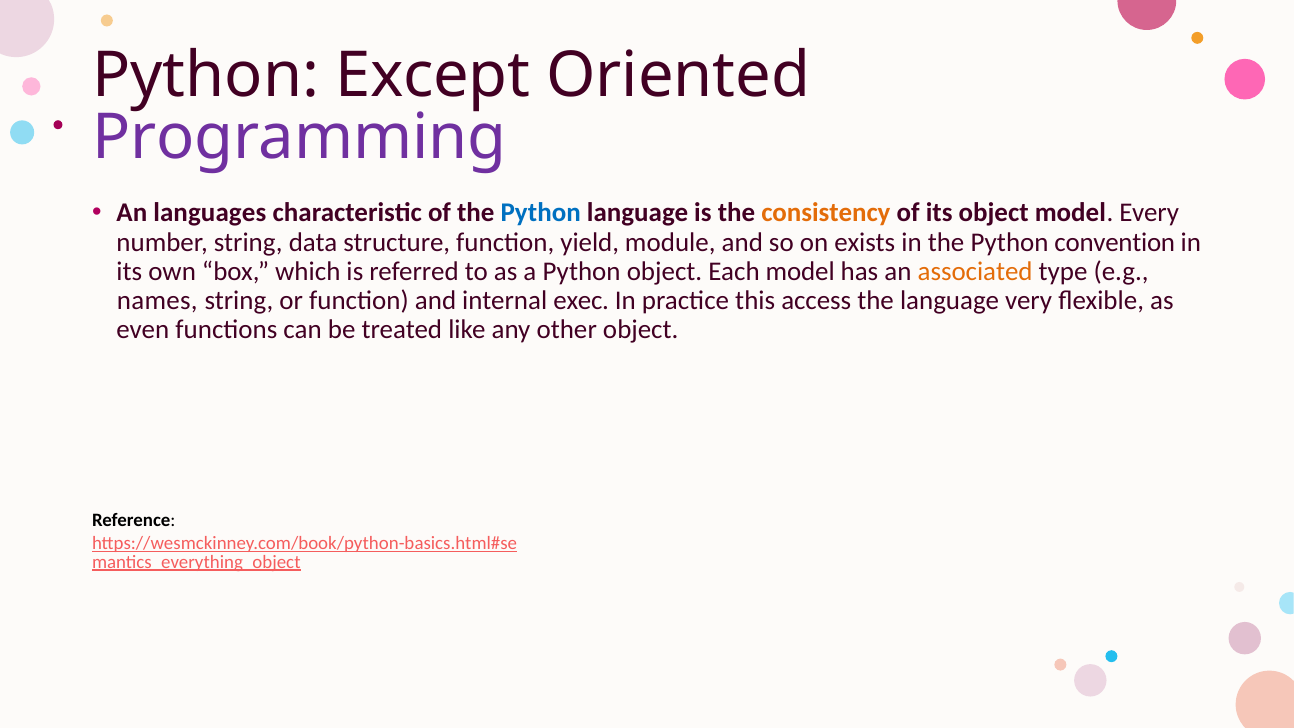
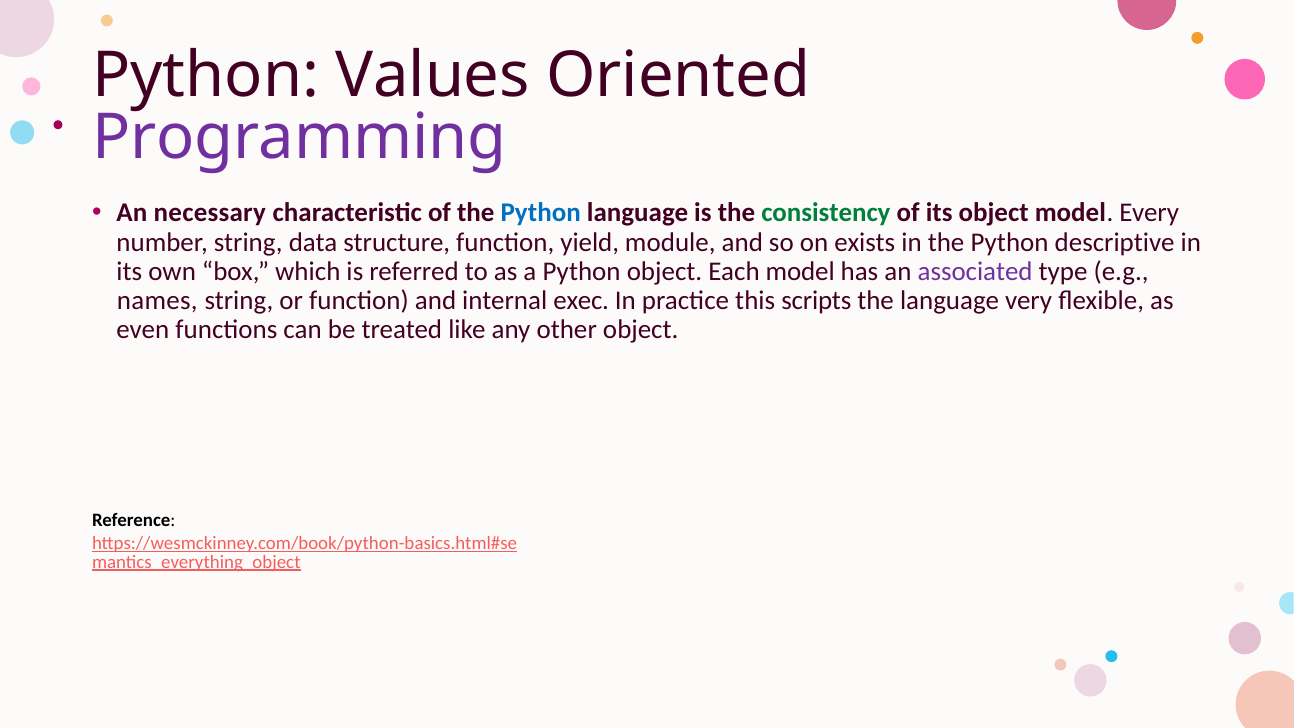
Except: Except -> Values (433, 76)
languages: languages -> necessary (210, 213)
consistency colour: orange -> green (826, 213)
convention: convention -> descriptive (1115, 242)
associated colour: orange -> purple (975, 271)
access: access -> scripts (816, 300)
